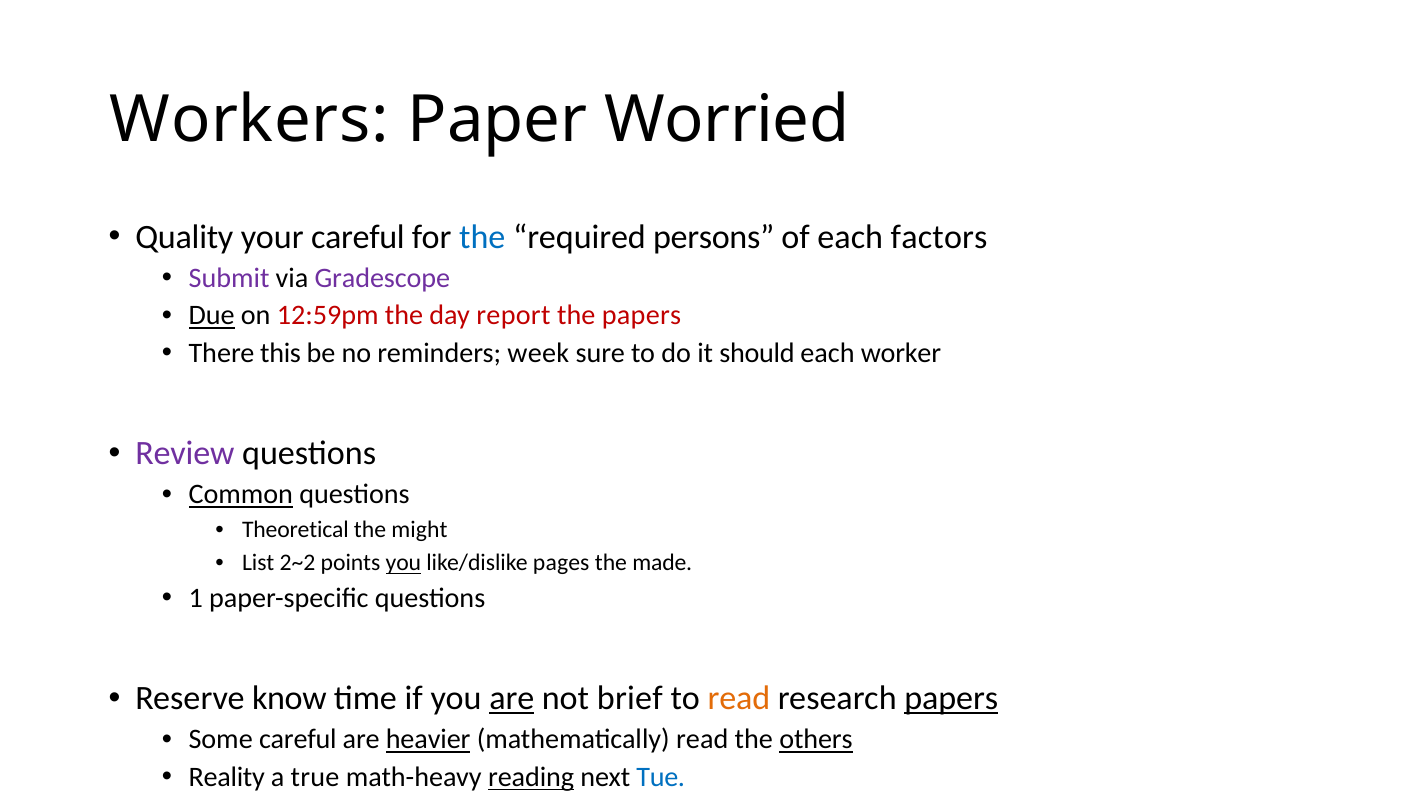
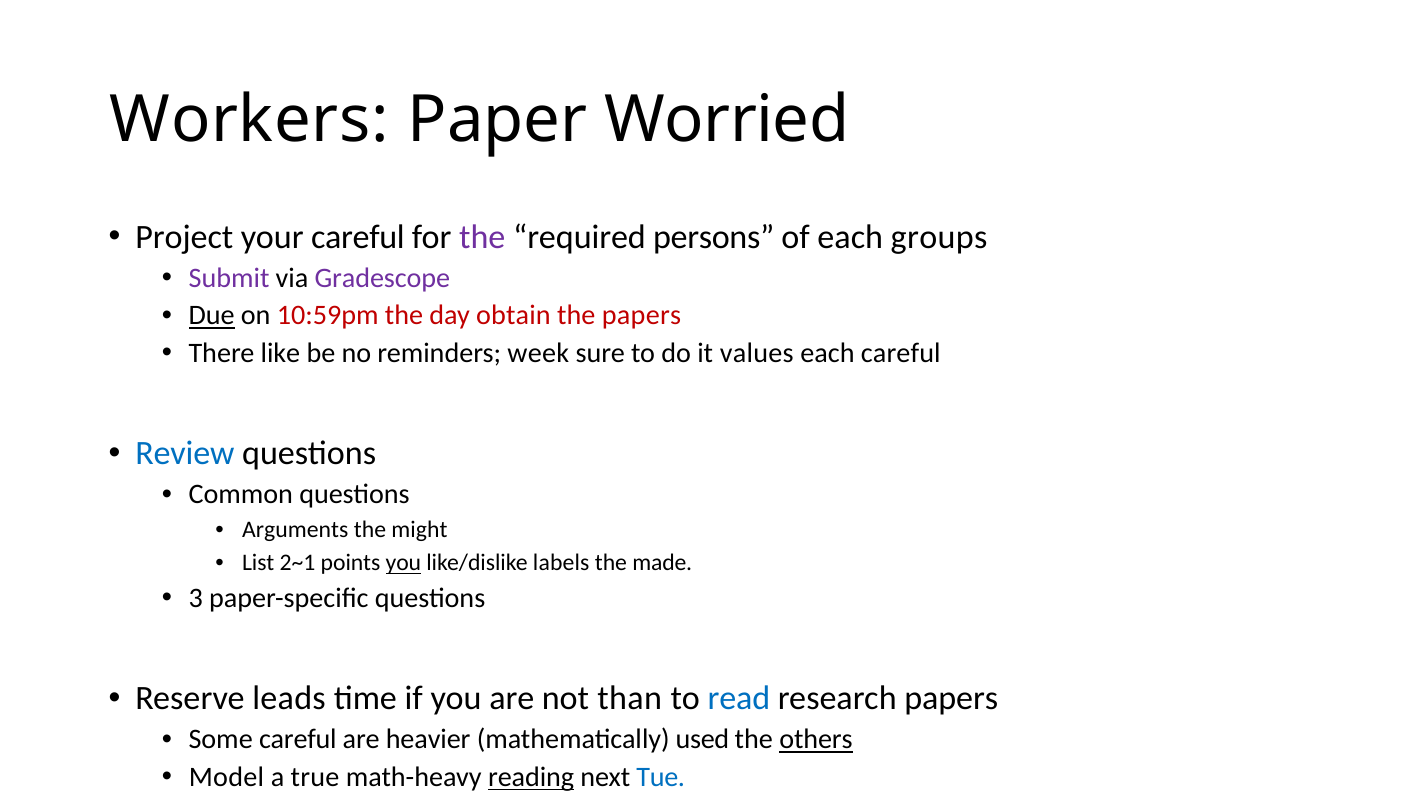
Quality: Quality -> Project (184, 237)
the colour: blue -> purple (482, 237)
factors: factors -> groups (939, 237)
12:59pm: 12:59pm -> 10:59pm (328, 316)
report: report -> obtain (513, 316)
this: this -> like (280, 354)
should: should -> values (757, 354)
each worker: worker -> careful (901, 354)
Review colour: purple -> blue (185, 454)
Common underline: present -> none (241, 495)
Theoretical: Theoretical -> Arguments (295, 530)
2~2: 2~2 -> 2~1 (297, 563)
pages: pages -> labels (561, 563)
1: 1 -> 3 (196, 599)
know: know -> leads (289, 699)
are underline: present -> none (512, 699)
brief: brief -> than (630, 699)
read colour: orange -> blue (739, 699)
papers underline: present -> none (951, 699)
heavier underline: present -> none (428, 740)
mathematically read: read -> used (702, 740)
Reality: Reality -> Model (226, 778)
